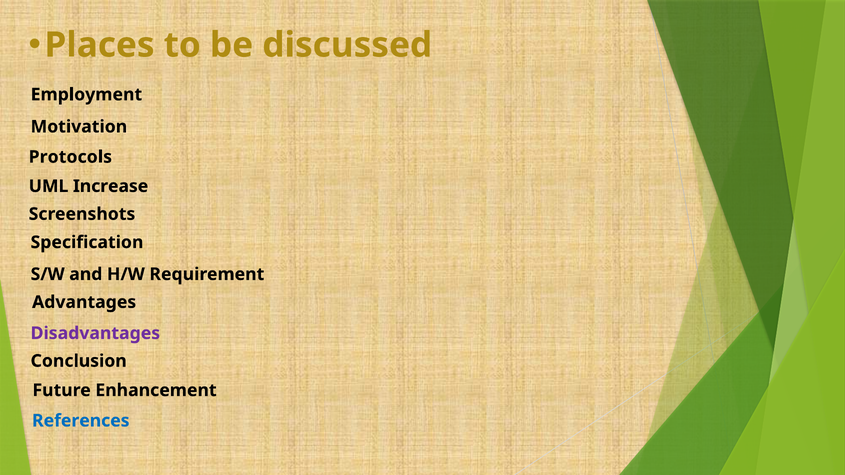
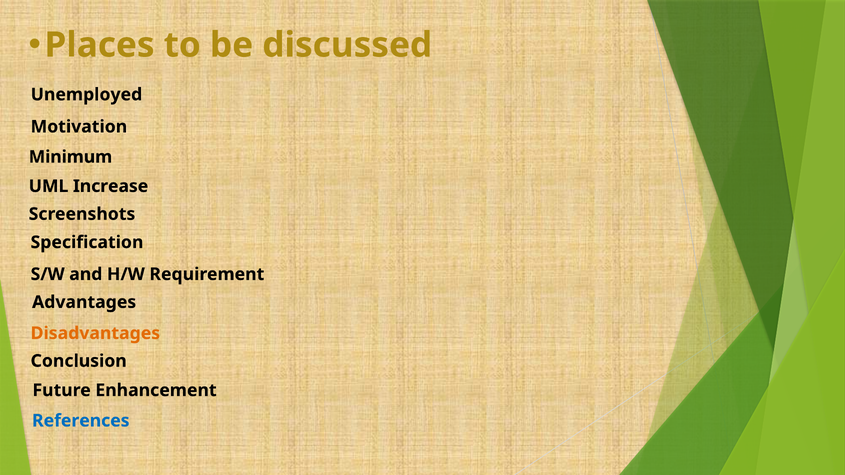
Employment: Employment -> Unemployed (86, 95)
Protocols: Protocols -> Minimum (70, 157)
Disadvantages colour: purple -> orange (95, 333)
